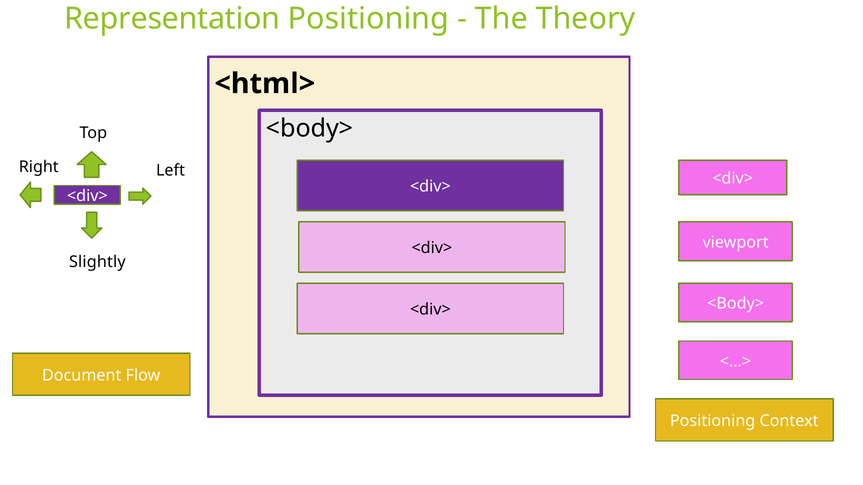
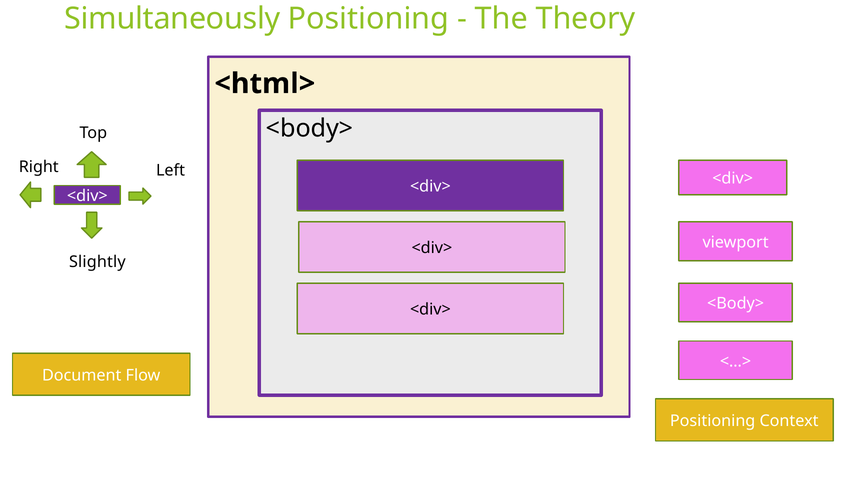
Representation: Representation -> Simultaneously (172, 19)
